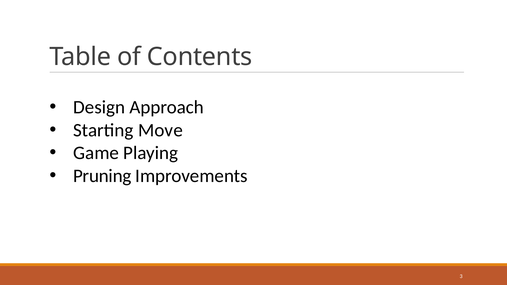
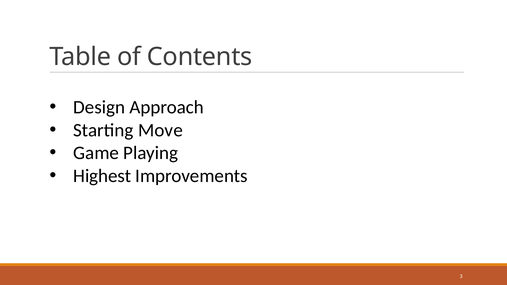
Pruning: Pruning -> Highest (102, 176)
